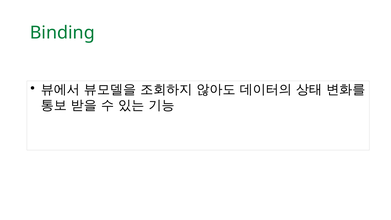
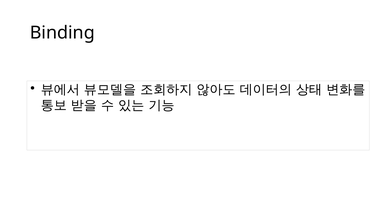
Binding colour: green -> black (62, 33)
